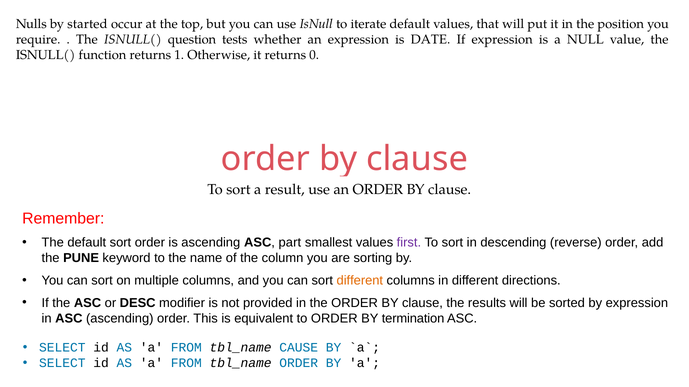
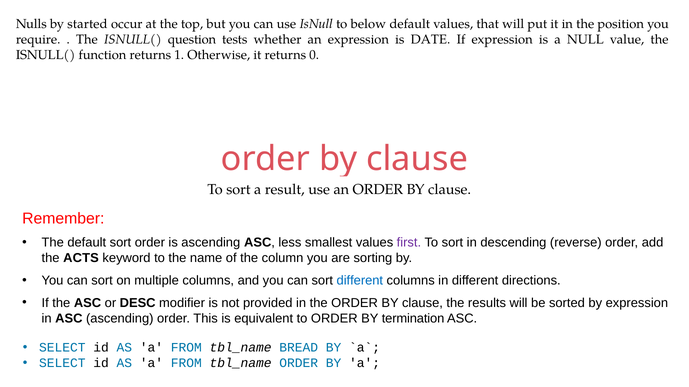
iterate: iterate -> below (368, 24)
part: part -> less (290, 243)
PUNE: PUNE -> ACTS (81, 259)
different colour: orange -> blue (360, 281)
CAUSE: CAUSE -> BREAD (299, 348)
